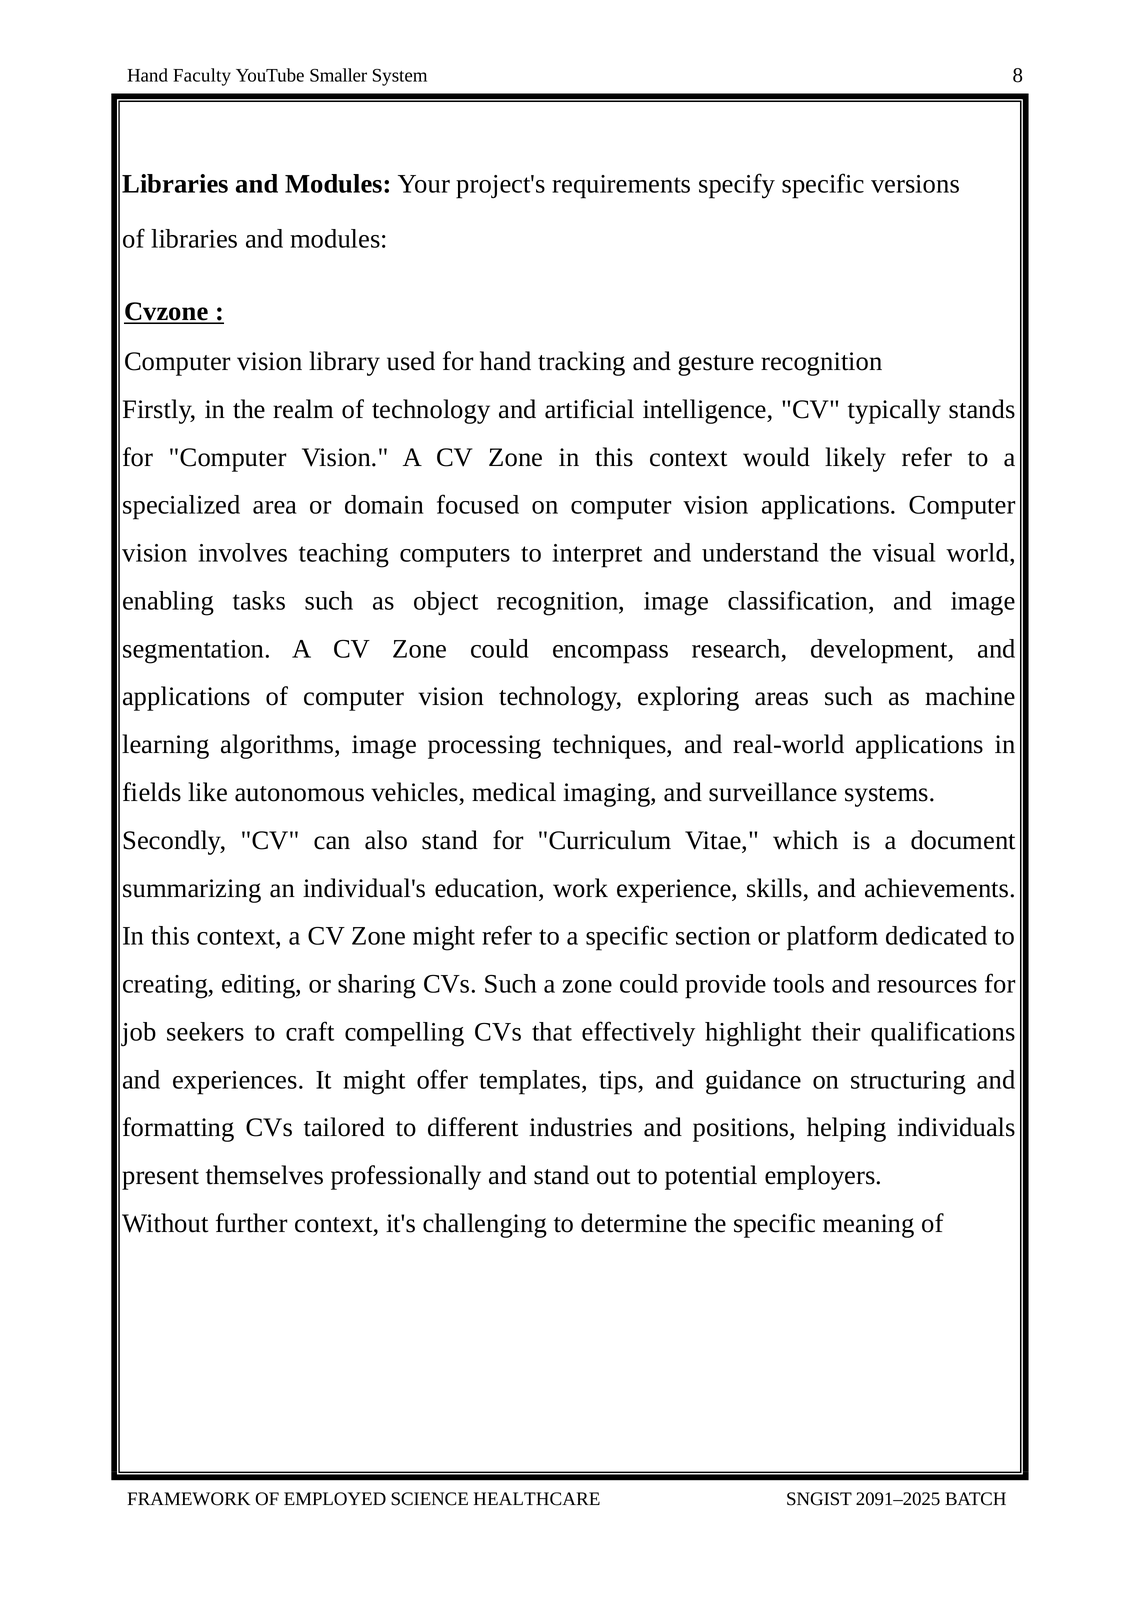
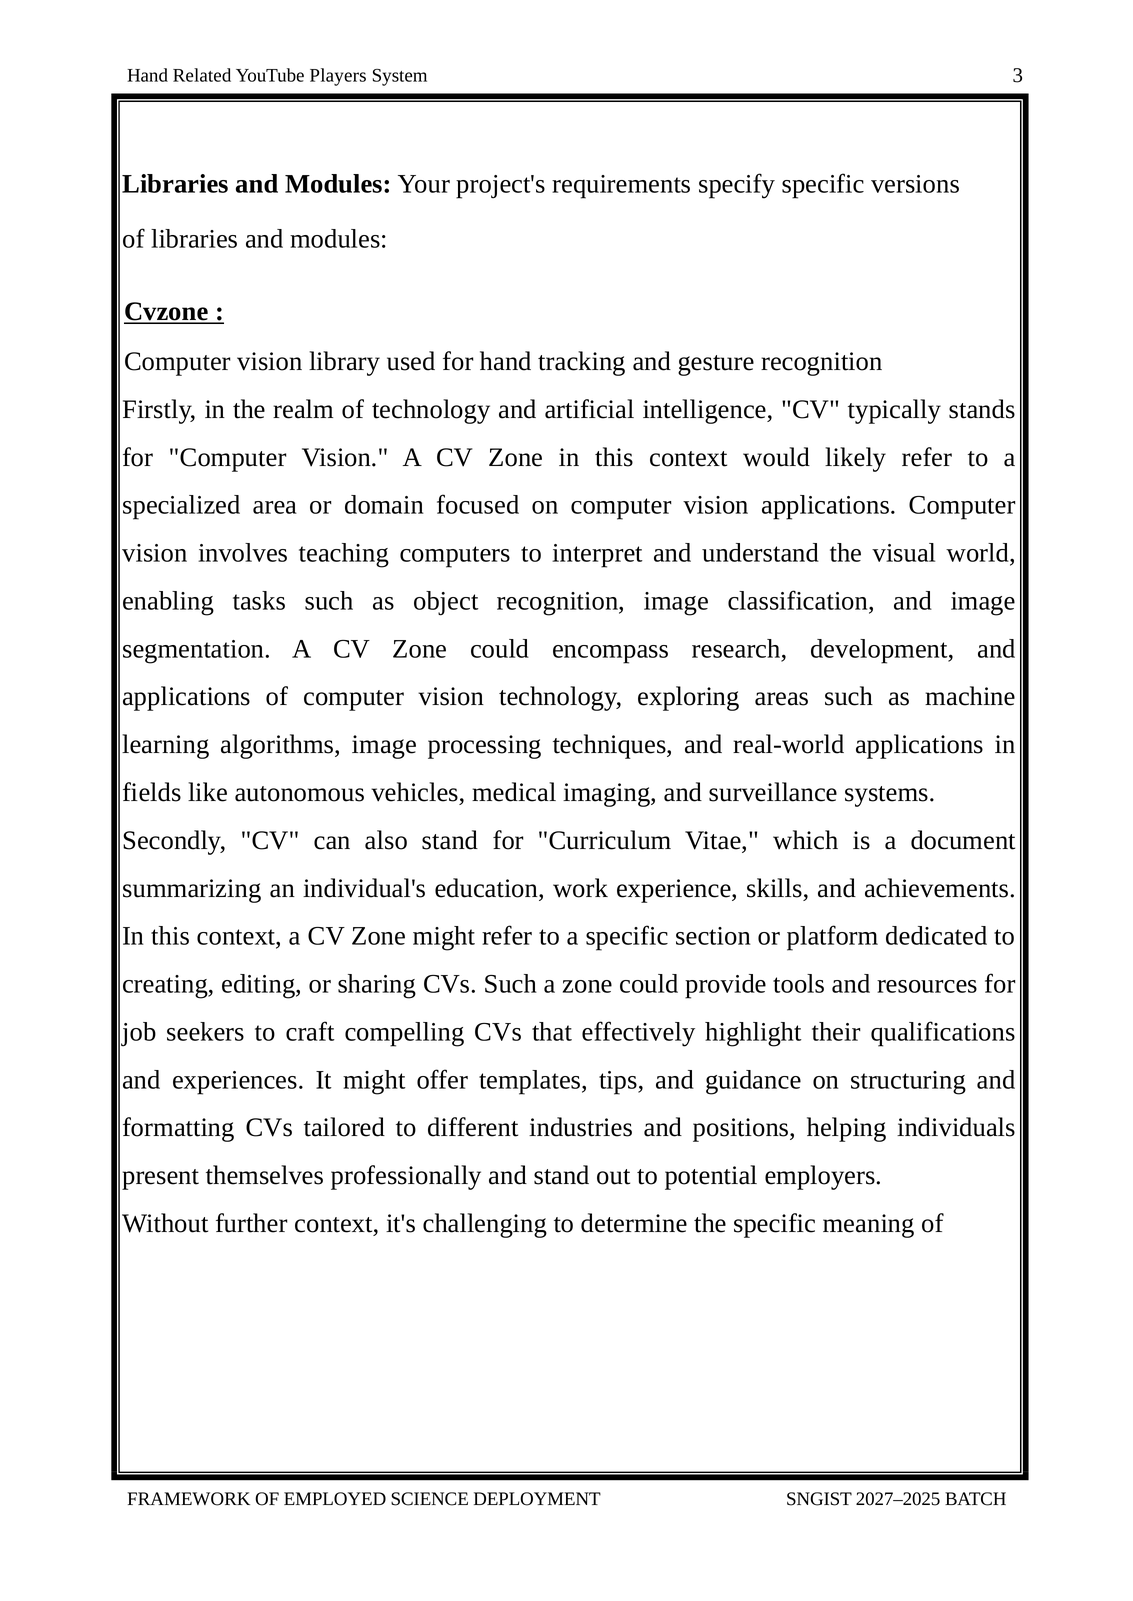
Faculty: Faculty -> Related (202, 76)
Smaller: Smaller -> Players (338, 76)
8: 8 -> 3 (1018, 75)
HEALTHCARE: HEALTHCARE -> DEPLOYMENT (537, 1499)
2091–2025: 2091–2025 -> 2027–2025 (898, 1499)
